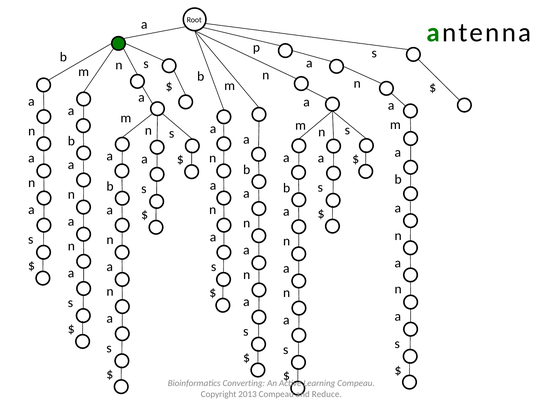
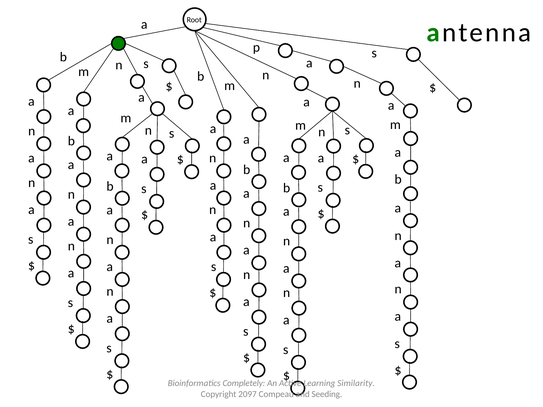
Converting: Converting -> Completely (244, 383)
Learning Compeau: Compeau -> Similarity (356, 383)
2013: 2013 -> 2097 (248, 394)
Reduce: Reduce -> Seeding (327, 394)
